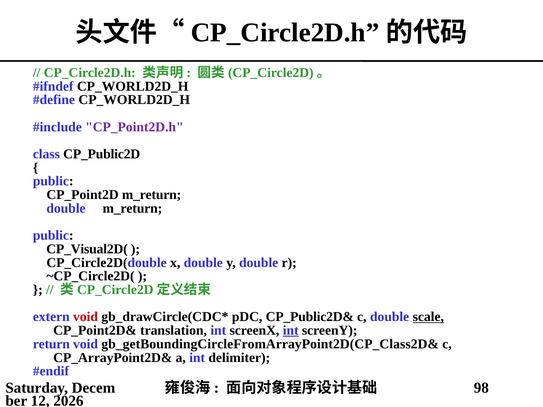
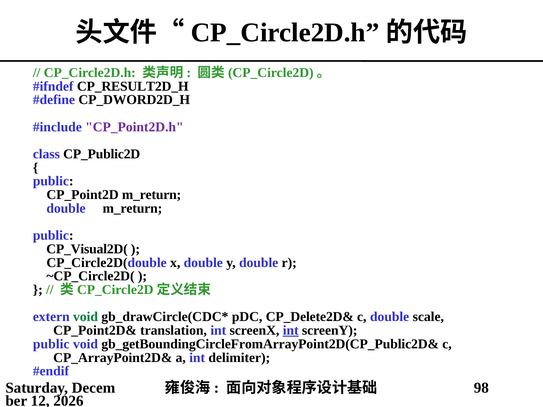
CP_WORLD2D_H: CP_WORLD2D_H -> CP_RESULT2D_H (133, 86)
CP_WORLD2D_H: CP_WORLD2D_H -> CP_DWORD2D_H (134, 100)
void colour: red -> green (86, 317)
CP_Public2D&: CP_Public2D& -> CP_Delete2D& (310, 317)
scale underline: present -> none (428, 317)
return: return -> public (51, 344)
gb_getBoundingCircleFromArrayPoint2D(CP_Class2D&: gb_getBoundingCircleFromArrayPoint2D(CP_Class2D& -> gb_getBoundingCircleFromArrayPoint2D(CP_Public2D& (270, 344)
